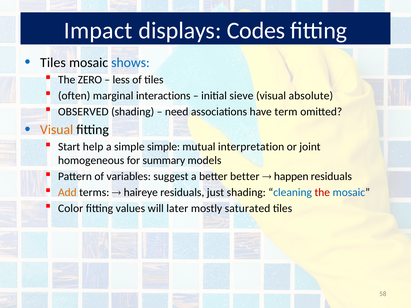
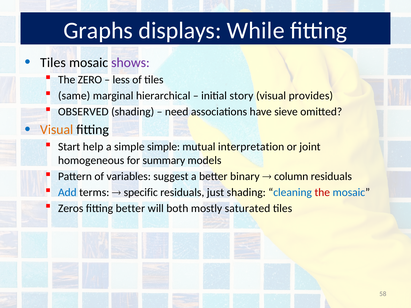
Impact: Impact -> Graphs (98, 30)
Codes: Codes -> While (256, 30)
shows colour: blue -> purple (130, 63)
often: often -> same (74, 96)
interactions: interactions -> hierarchical (163, 96)
sieve: sieve -> story (241, 96)
absolute: absolute -> provides (311, 96)
term: term -> sieve (286, 112)
better better: better -> binary (245, 177)
happen: happen -> column (291, 177)
Add colour: orange -> blue (67, 193)
haireye: haireye -> specific (141, 193)
Color: Color -> Zeros (71, 209)
fitting values: values -> better (130, 209)
later: later -> both (177, 209)
